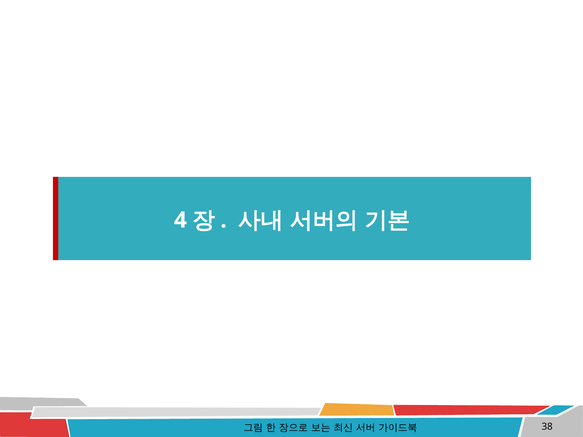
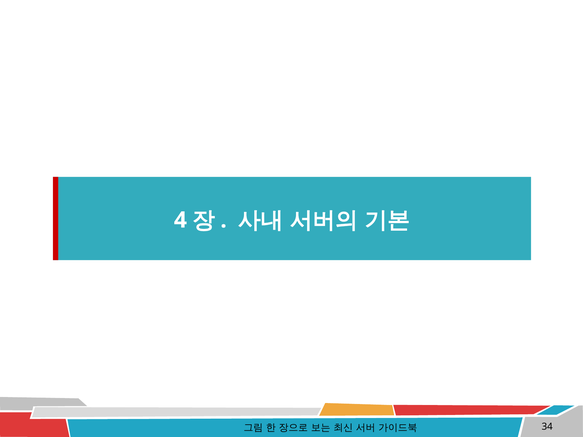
38: 38 -> 34 (547, 427)
